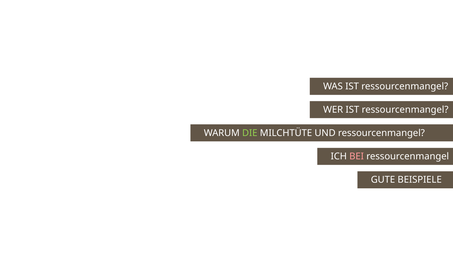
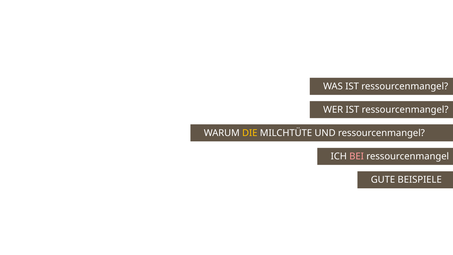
DIE colour: light green -> yellow (250, 133)
